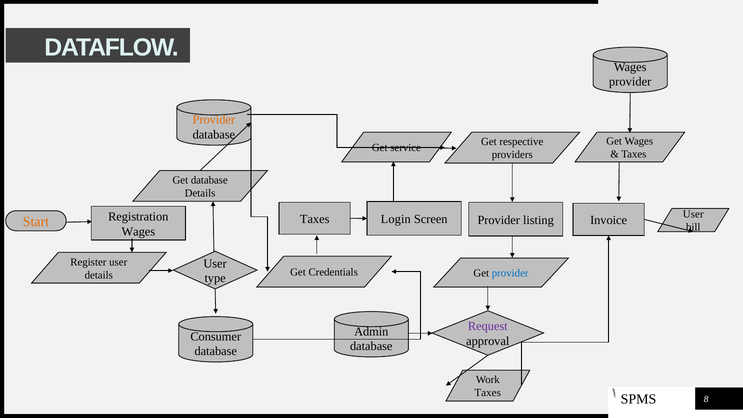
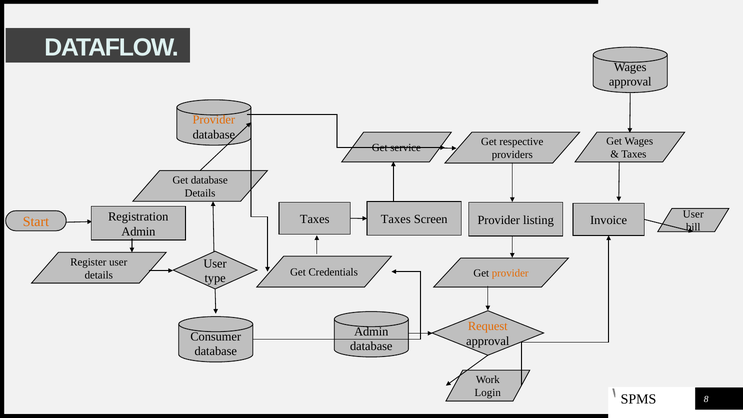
provider: provider -> approval (630, 82)
Login: Login -> Taxes (396, 219)
Wages: Wages -> Admin (138, 231)
provider colour: blue -> orange (510, 273)
Request colour: purple -> orange (488, 326)
Taxes: Taxes -> Login (488, 393)
